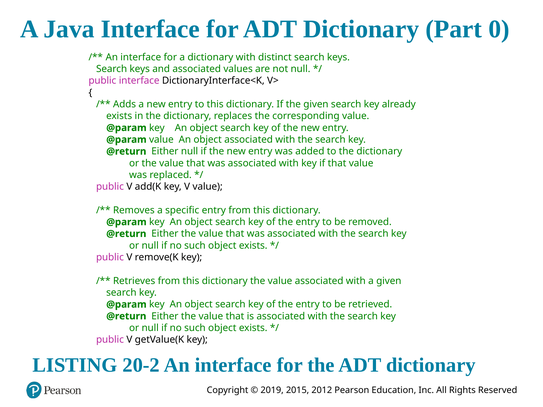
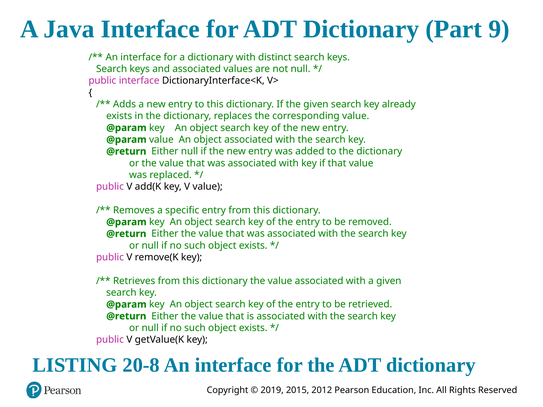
0: 0 -> 9 (499, 29)
20-2: 20-2 -> 20-8 (141, 365)
